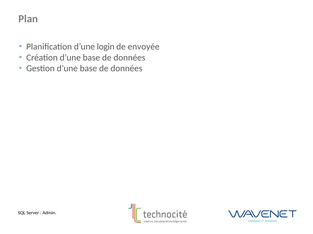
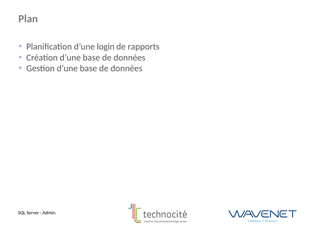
envoyée: envoyée -> rapports (144, 47)
